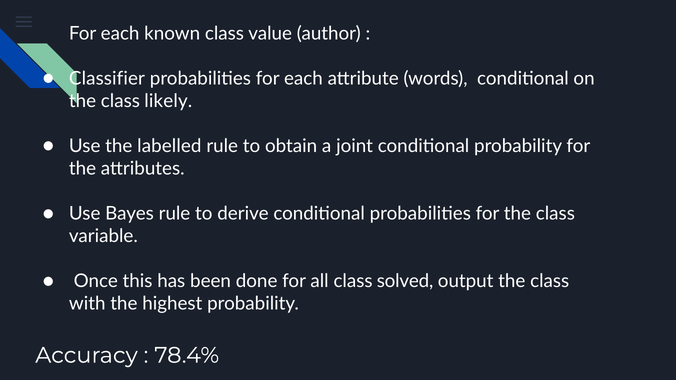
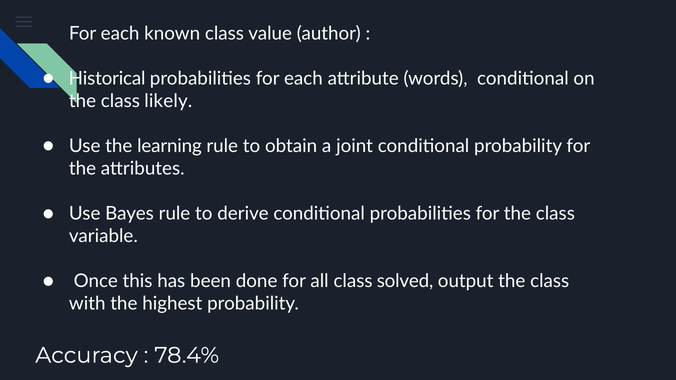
Classifier: Classifier -> Historical (107, 78)
labelled: labelled -> learning (170, 146)
